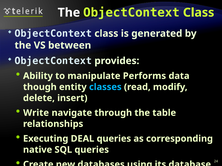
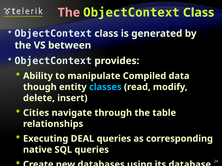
The colour: white -> pink (69, 13)
Performs: Performs -> Compiled (144, 76)
Write: Write -> Cities (36, 113)
